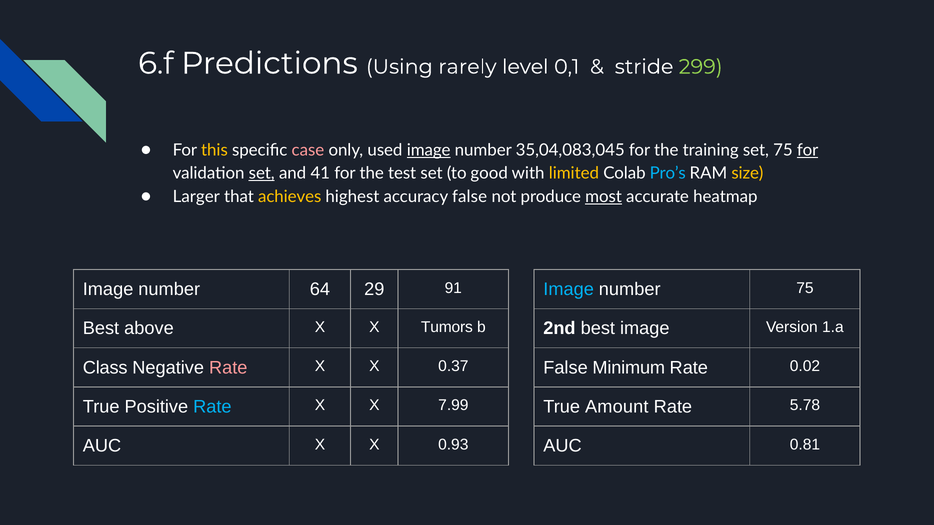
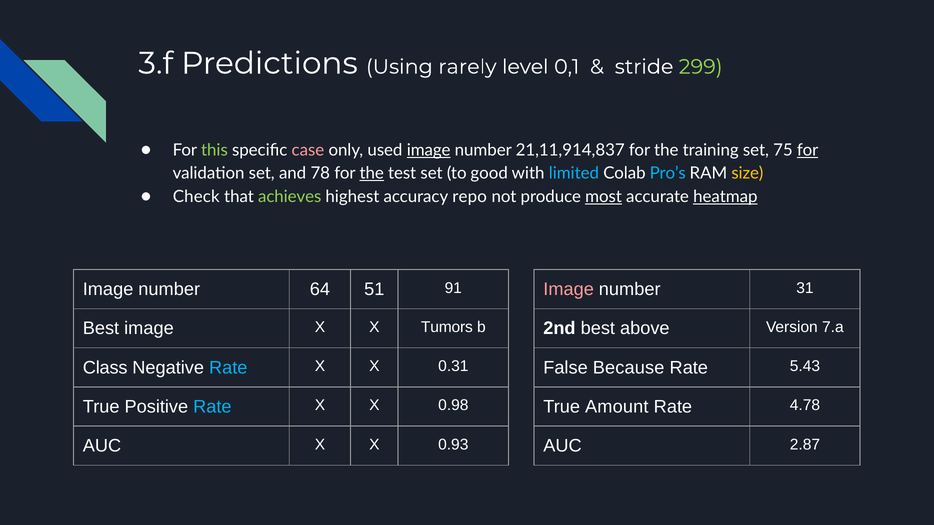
6.f: 6.f -> 3.f (156, 63)
this colour: yellow -> light green (214, 150)
35,04,083,045: 35,04,083,045 -> 21,11,914,837 (570, 150)
set underline: present -> none (262, 174)
41: 41 -> 78 (320, 174)
the underline: none -> present (372, 174)
limited colour: yellow -> light blue (574, 174)
Larger: Larger -> Check (196, 197)
achieves colour: yellow -> light green (290, 197)
accuracy false: false -> repo (470, 197)
heatmap underline: none -> present (725, 197)
29: 29 -> 51 (374, 290)
Image colour: light blue -> pink (569, 290)
number 75: 75 -> 31 (805, 288)
Best above: above -> image (149, 329)
best image: image -> above (645, 329)
1.a: 1.a -> 7.a (833, 327)
Rate colour: pink -> light blue (228, 368)
0.37: 0.37 -> 0.31 (453, 366)
Minimum: Minimum -> Because (629, 368)
0.02: 0.02 -> 5.43 (805, 366)
7.99: 7.99 -> 0.98 (453, 406)
5.78: 5.78 -> 4.78 (805, 406)
0.81: 0.81 -> 2.87 (805, 445)
